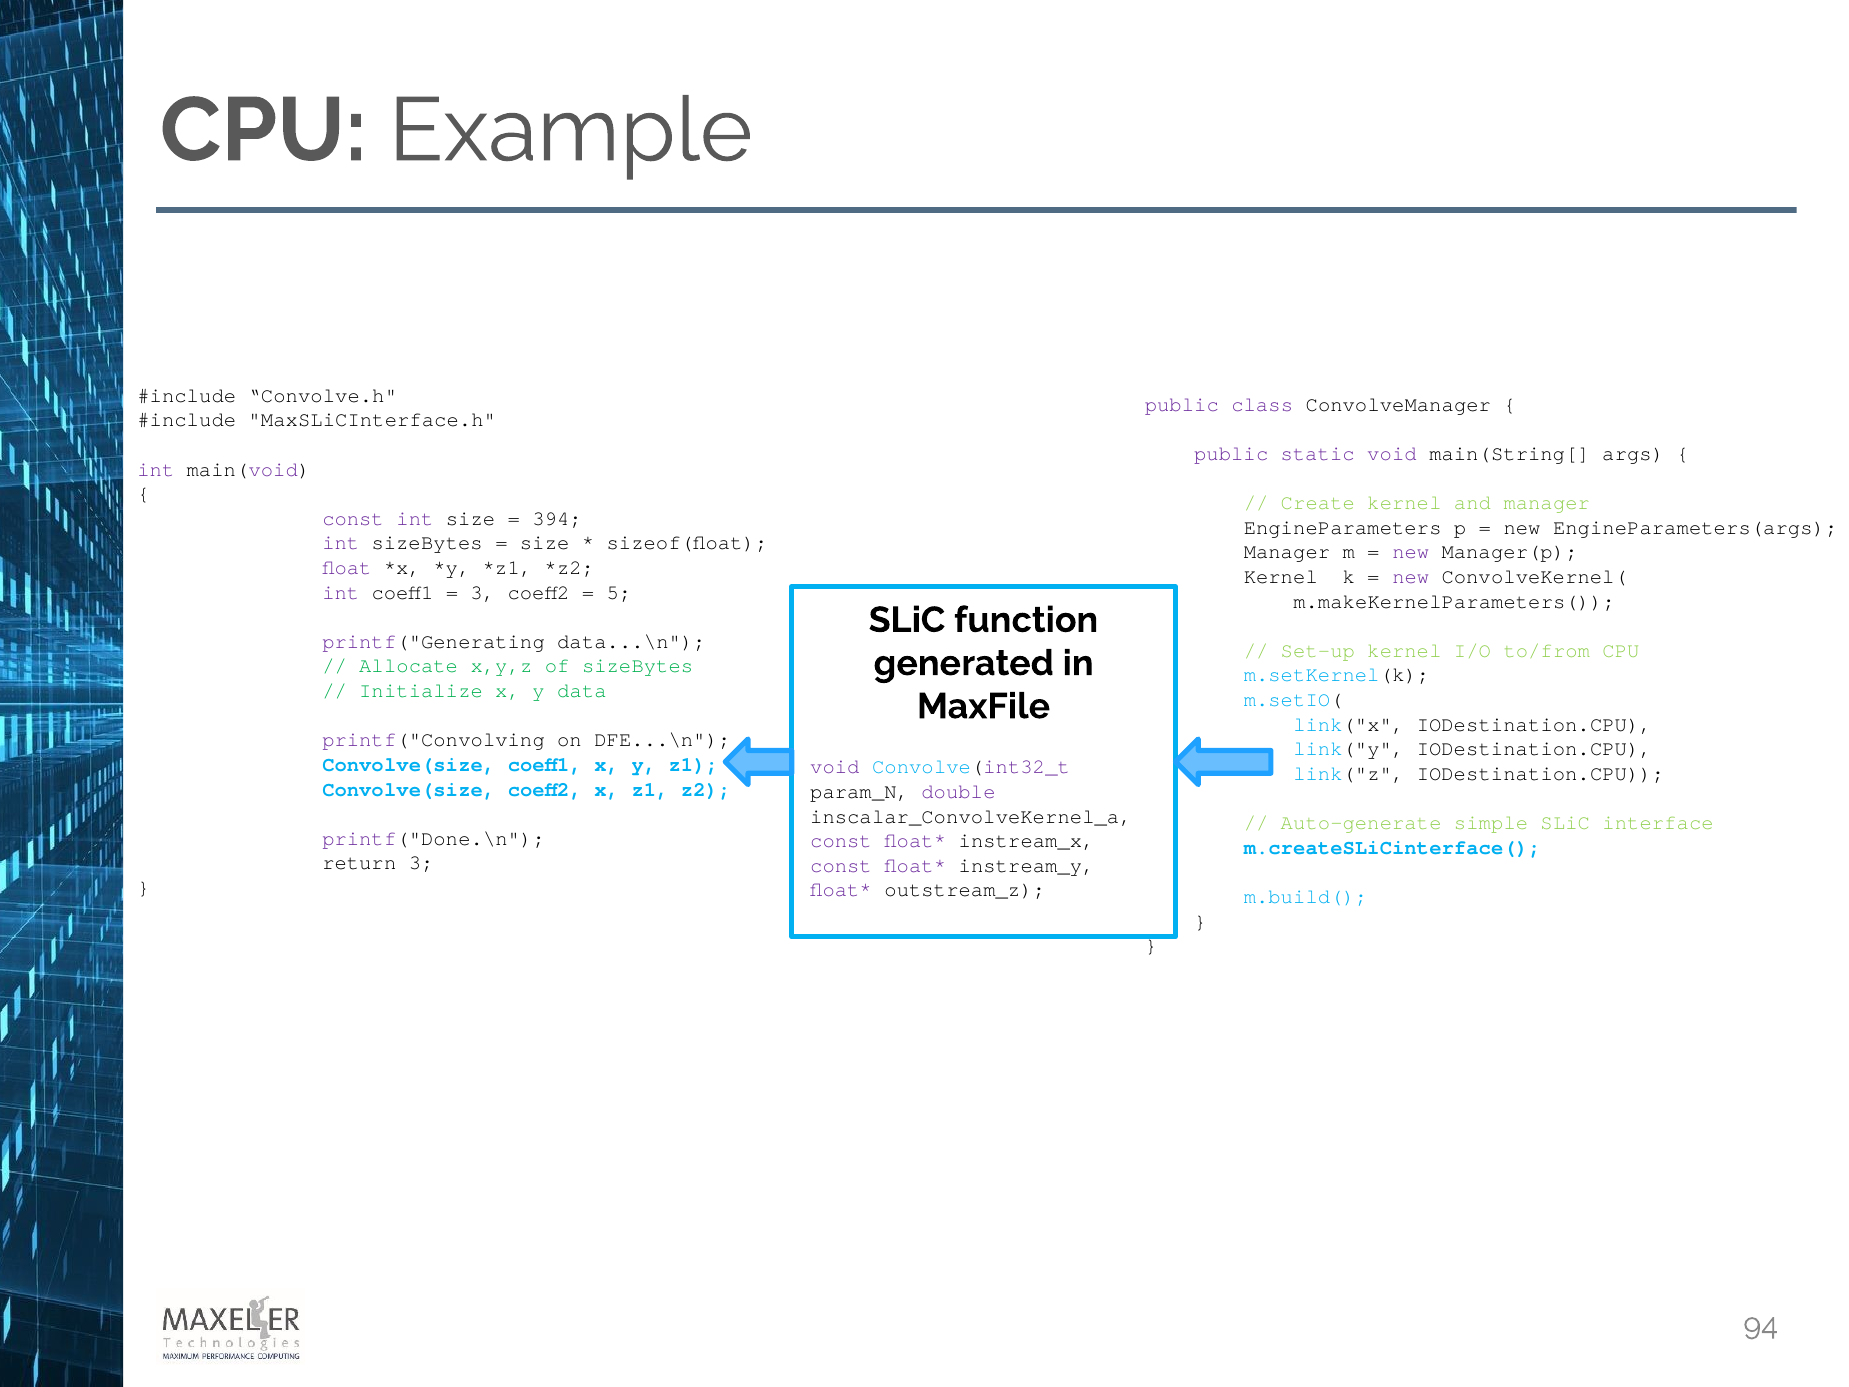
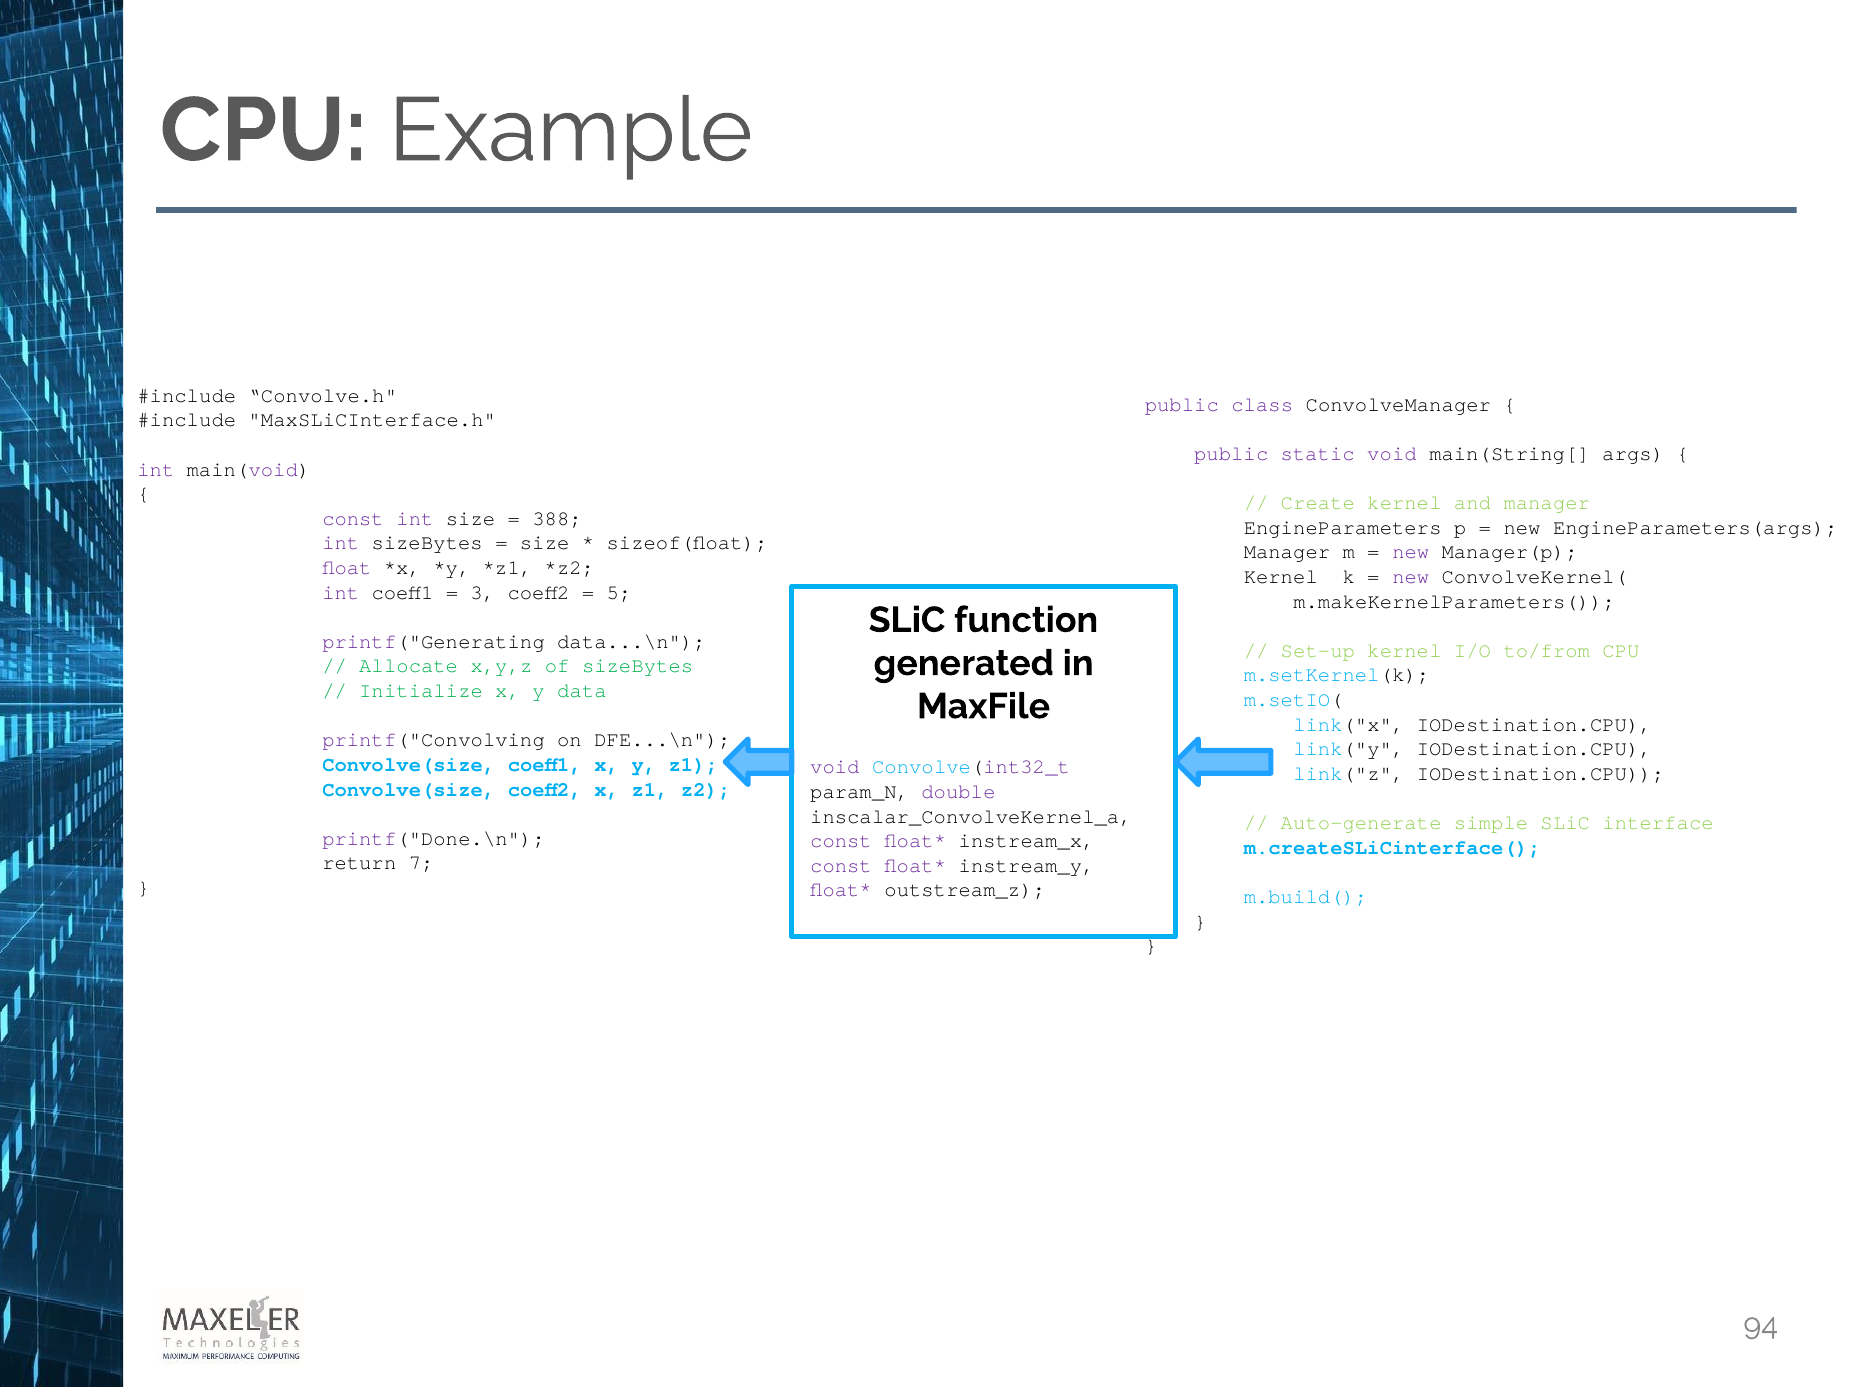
394: 394 -> 388 (557, 518)
return 3: 3 -> 7 (421, 863)
